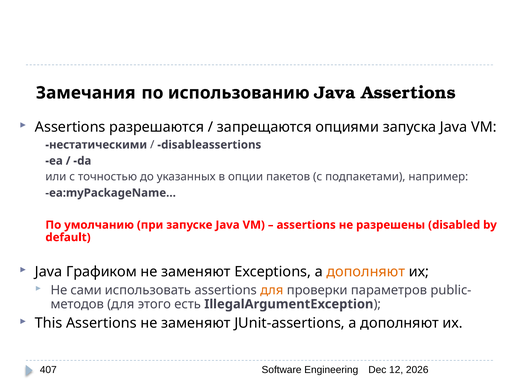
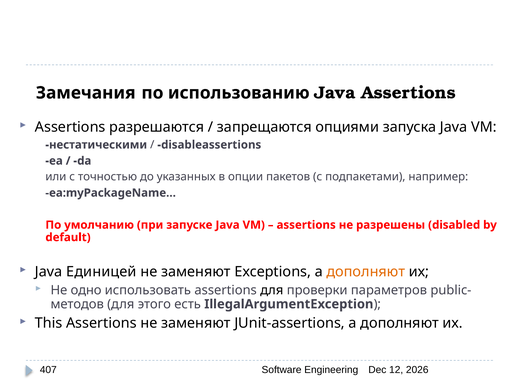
Графиком: Графиком -> Единицей (101, 272)
сами: сами -> одно (86, 290)
для colour: orange -> black (272, 290)
